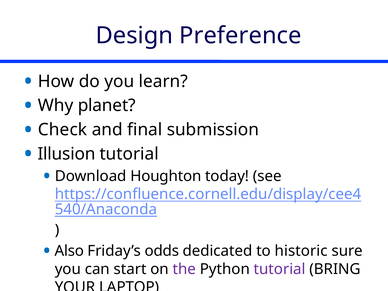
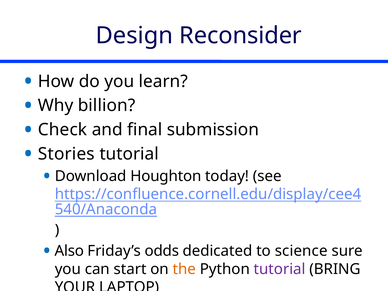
Preference: Preference -> Reconsider (241, 36)
planet: planet -> billion (107, 106)
Illusion: Illusion -> Stories (66, 154)
historic: historic -> science (301, 251)
the colour: purple -> orange (184, 269)
